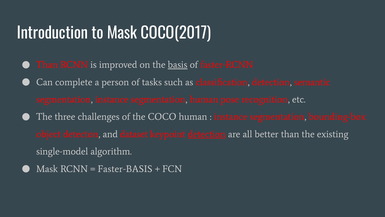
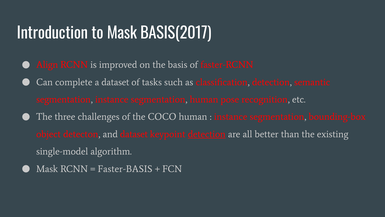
COCO(2017: COCO(2017 -> BASIS(2017 (176, 33)
Than: Than -> Align (47, 65)
basis underline: present -> none (178, 65)
a person: person -> dataset (115, 82)
